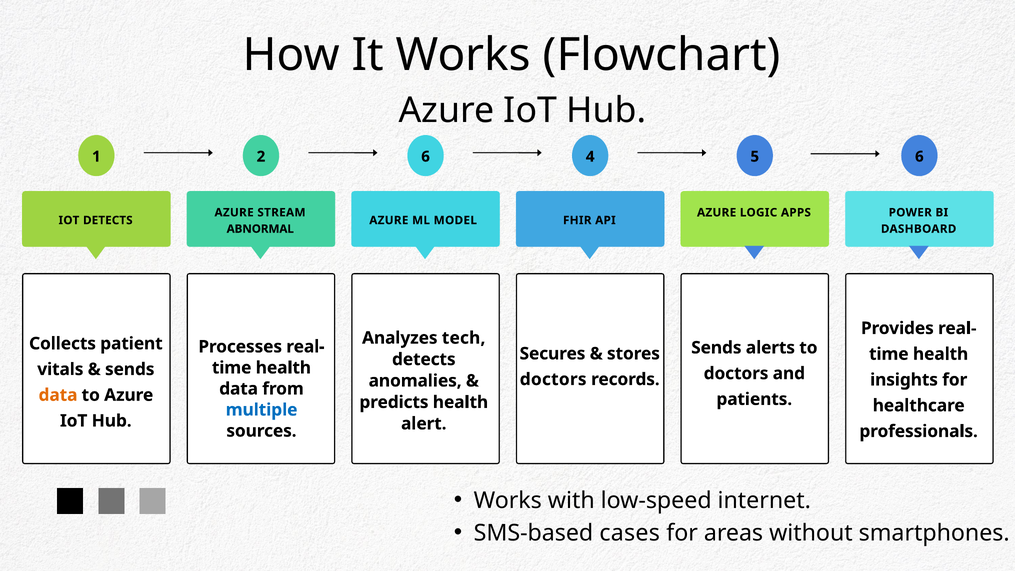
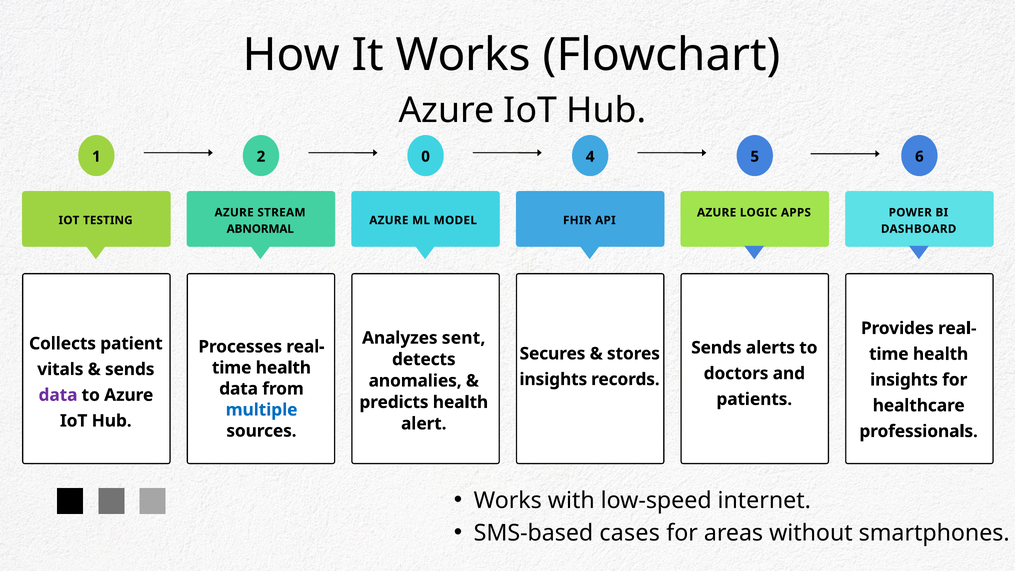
2 6: 6 -> 0 (426, 157)
IOT DETECTS: DETECTS -> TESTING (108, 220)
tech: tech -> sent (464, 338)
doctors: doctors -> insights (553, 379)
data colour: orange -> purple (58, 395)
